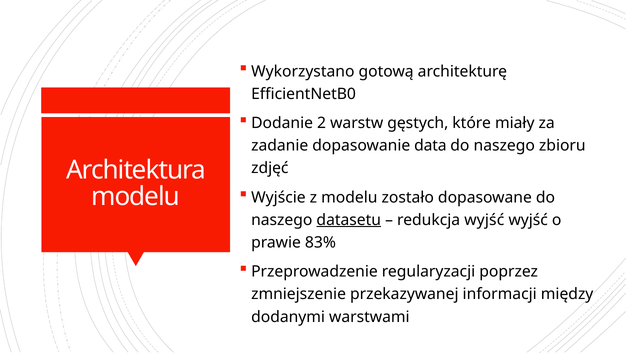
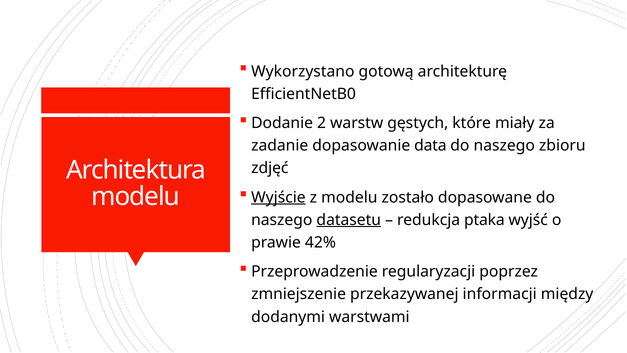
Wyjście underline: none -> present (278, 197)
redukcja wyjść: wyjść -> ptaka (484, 220)
83%: 83% -> 42% (320, 242)
